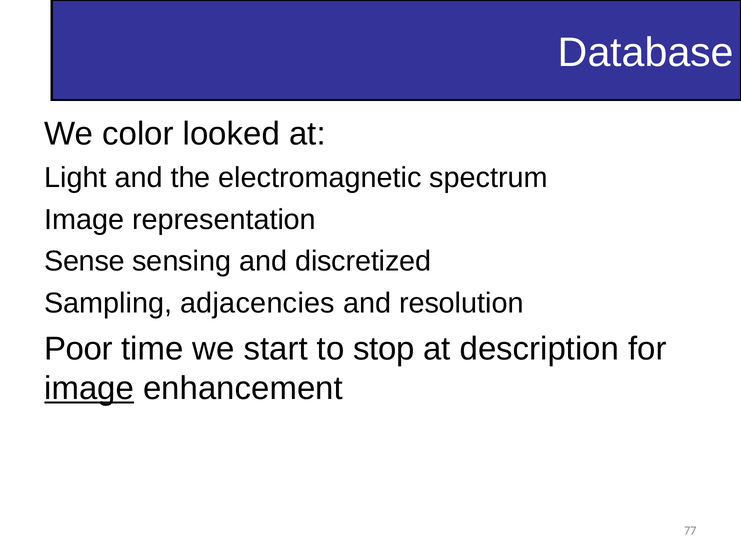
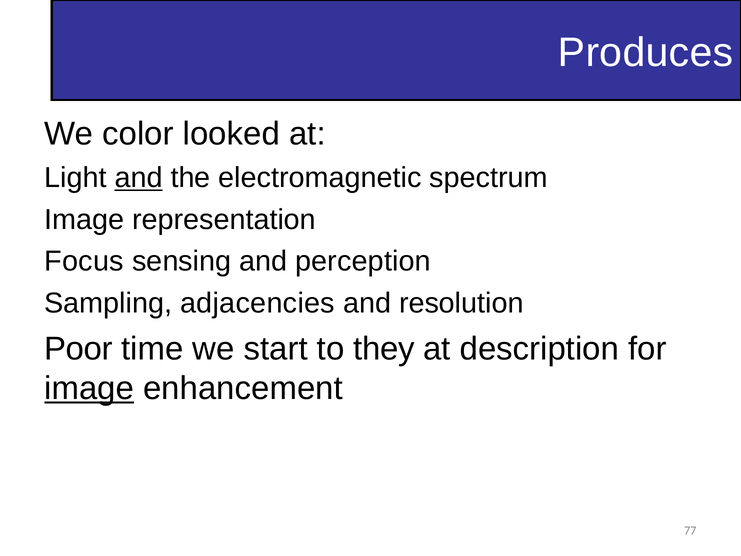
Database: Database -> Produces (646, 53)
and underline: none -> present (139, 178)
Sense: Sense -> Focus (84, 261)
discretized: discretized -> perception (363, 261)
stop: stop -> they (384, 349)
